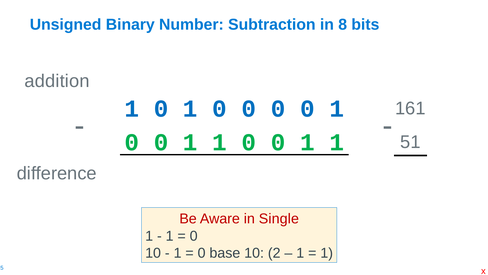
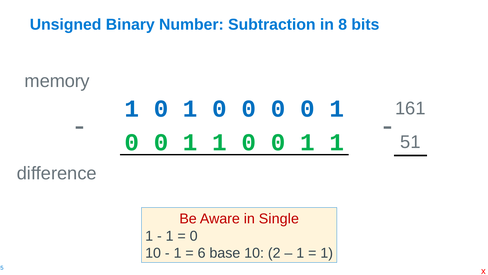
addition: addition -> memory (57, 81)
0: 0 -> 6 (202, 253)
